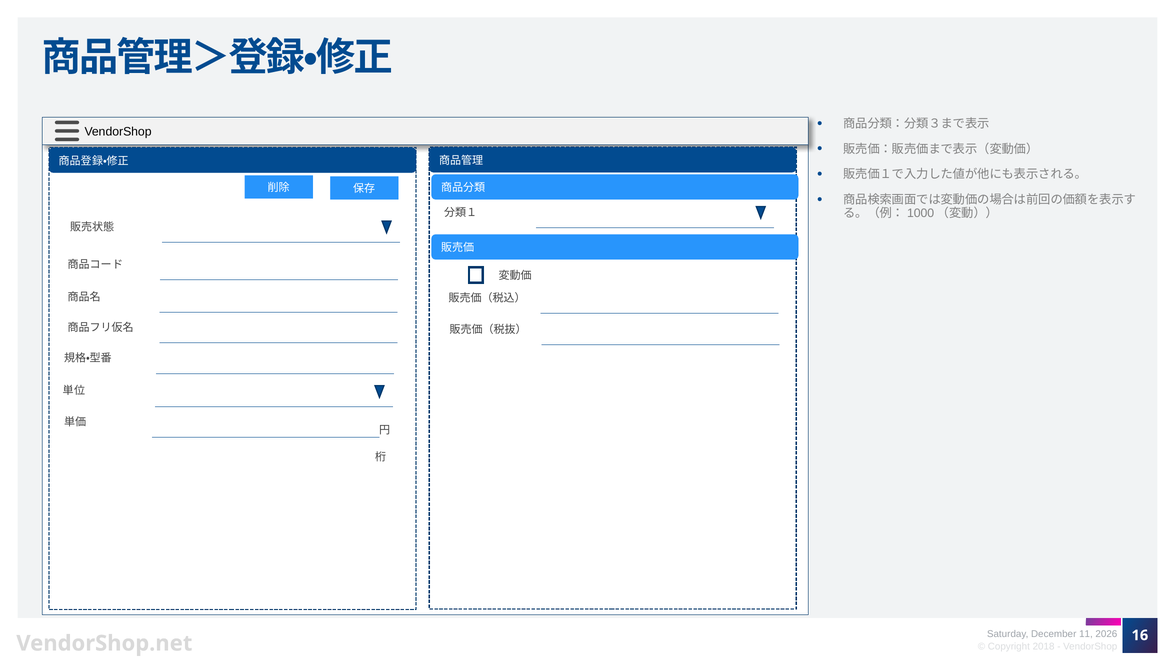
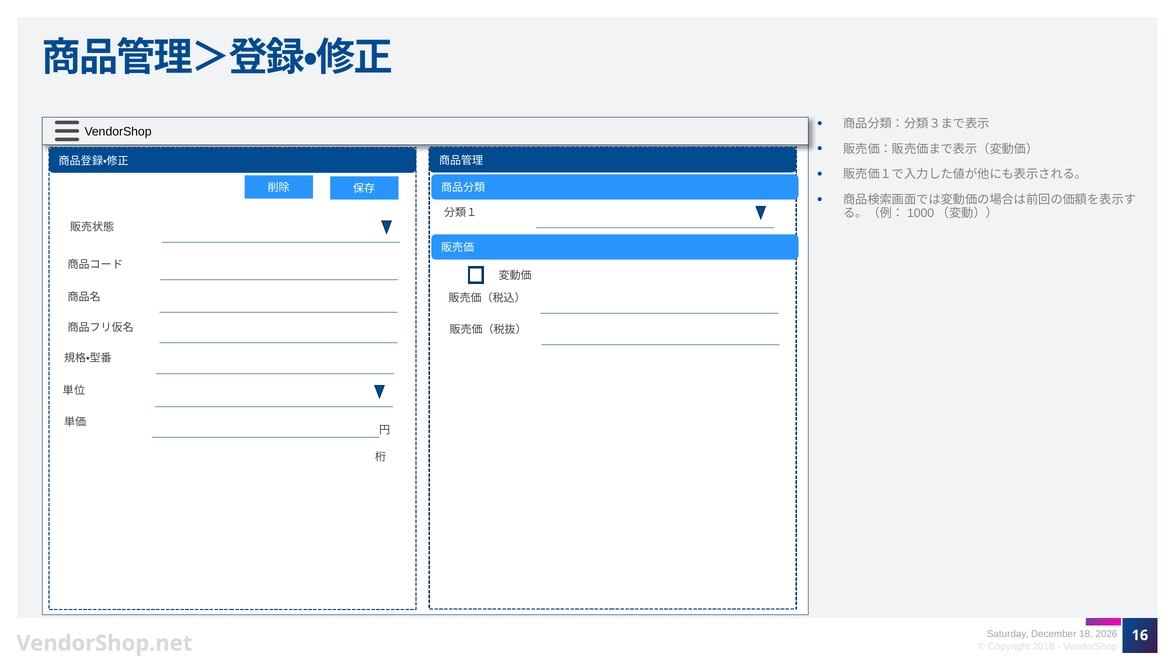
11: 11 -> 18 (1086, 634)
